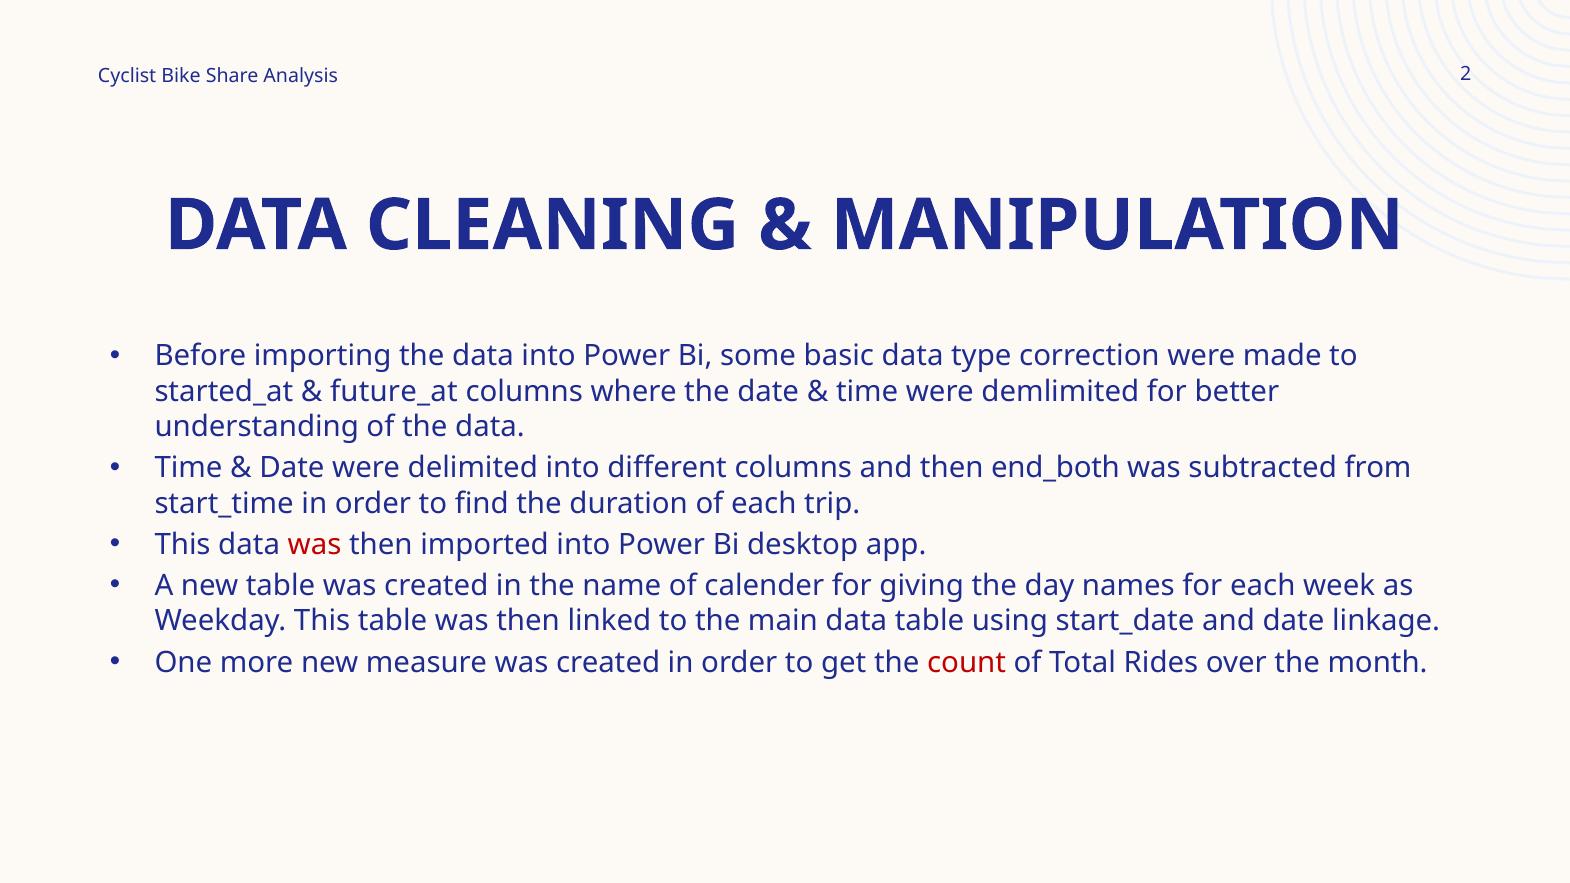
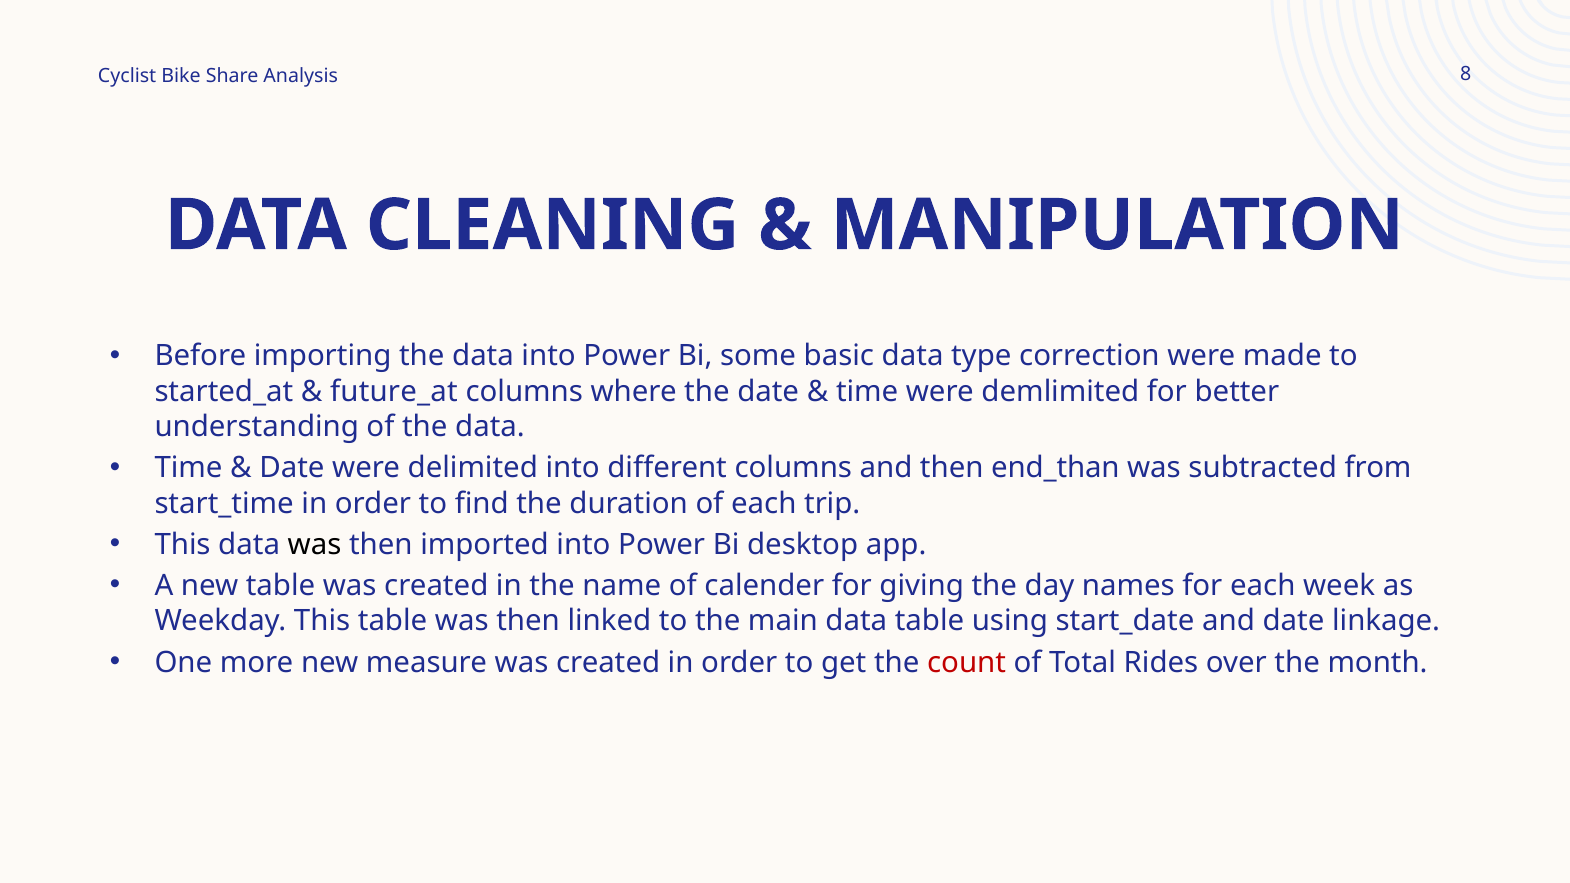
2: 2 -> 8 (1466, 74)
end_both: end_both -> end_than (1055, 468)
was colour: red -> black (315, 545)
